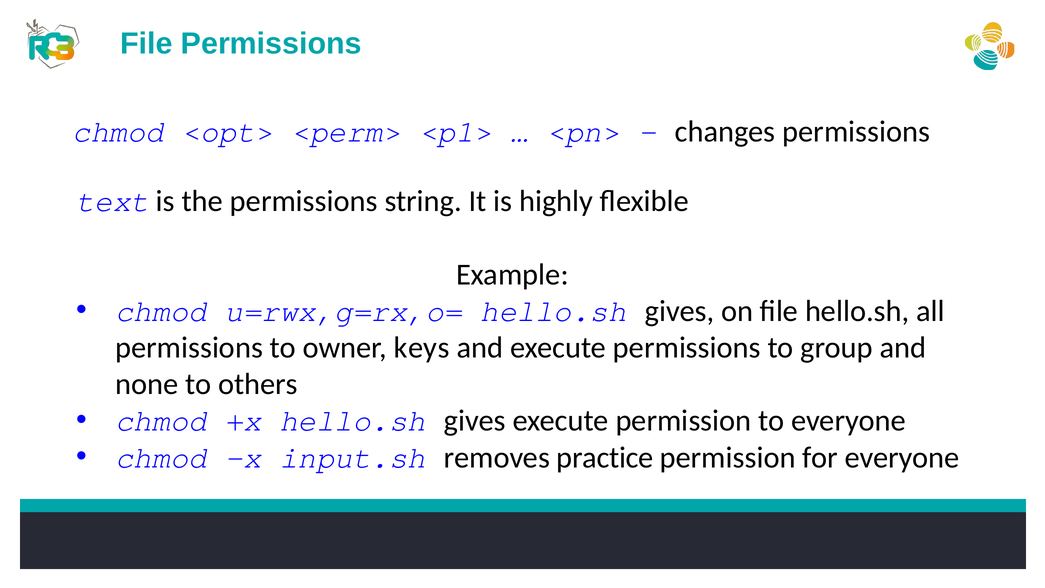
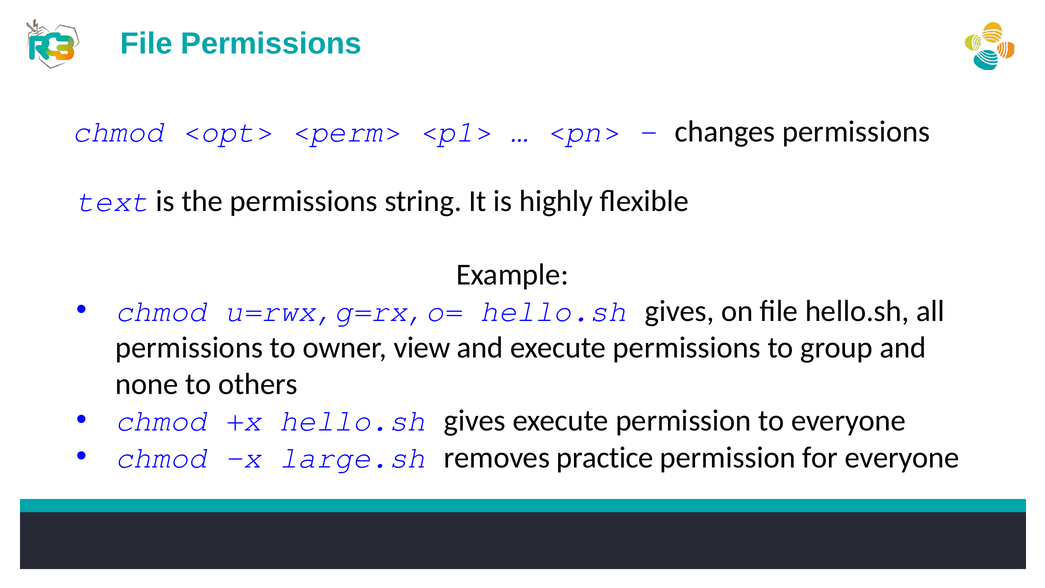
keys: keys -> view (422, 348)
input.sh: input.sh -> large.sh (353, 457)
